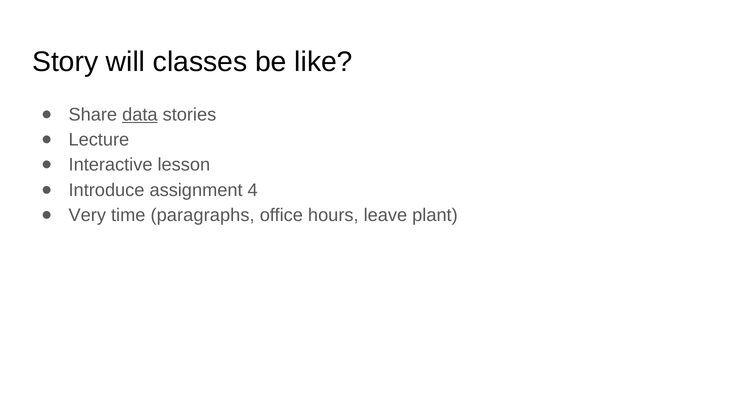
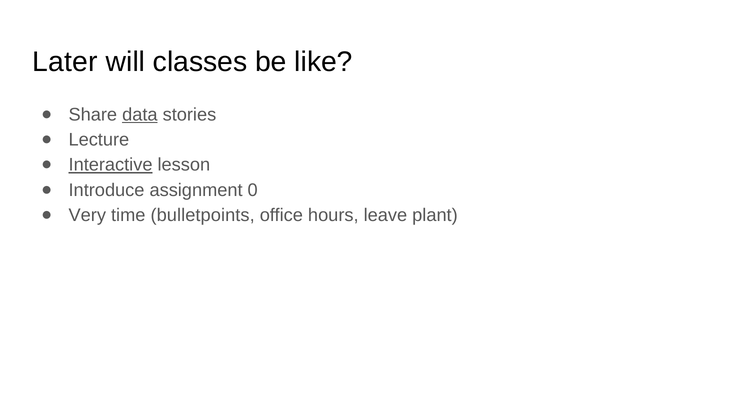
Story: Story -> Later (65, 62)
Interactive underline: none -> present (111, 165)
4: 4 -> 0 (253, 190)
paragraphs: paragraphs -> bulletpoints (203, 215)
